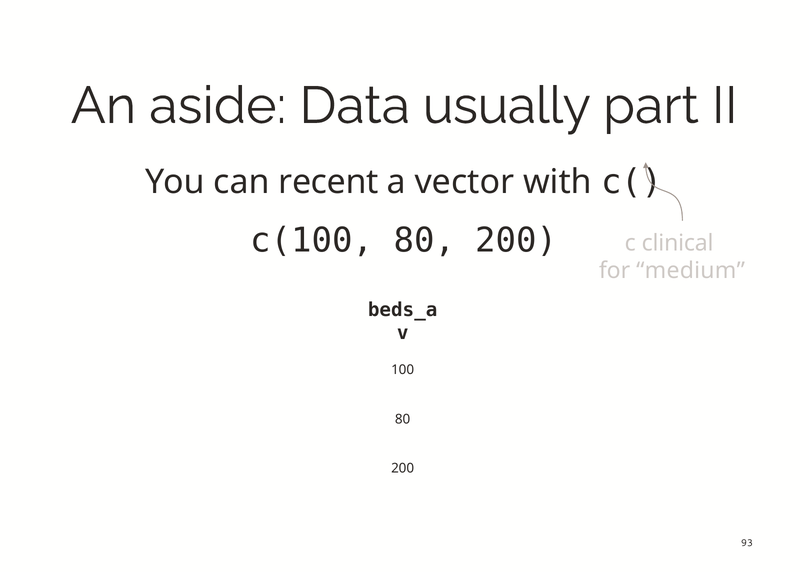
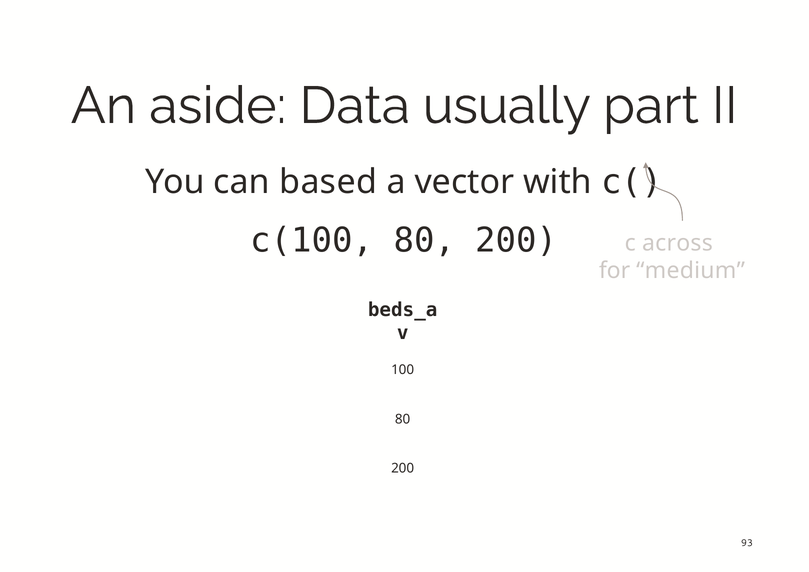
recent: recent -> based (328, 182)
clinical: clinical -> across (677, 243)
